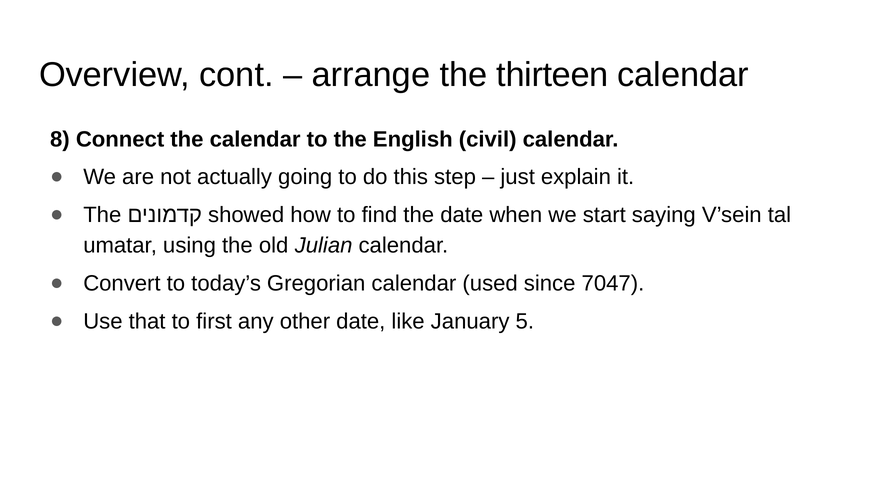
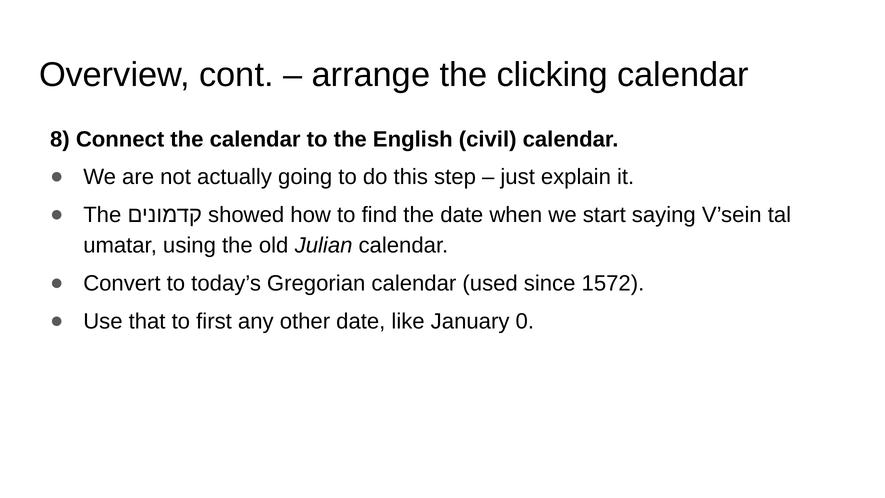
thirteen: thirteen -> clicking (552, 75)
7047: 7047 -> 1572 (613, 283)
5: 5 -> 0 (525, 321)
